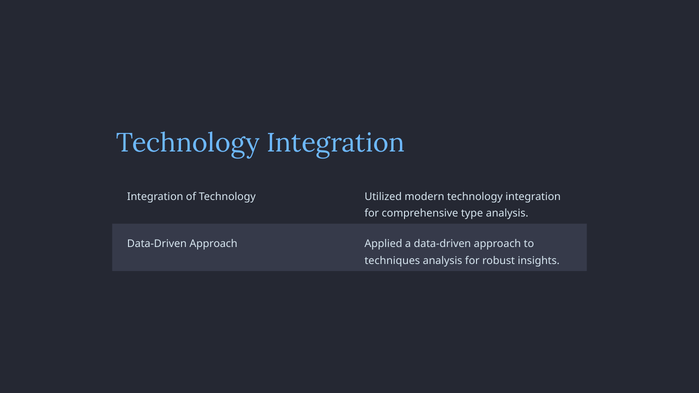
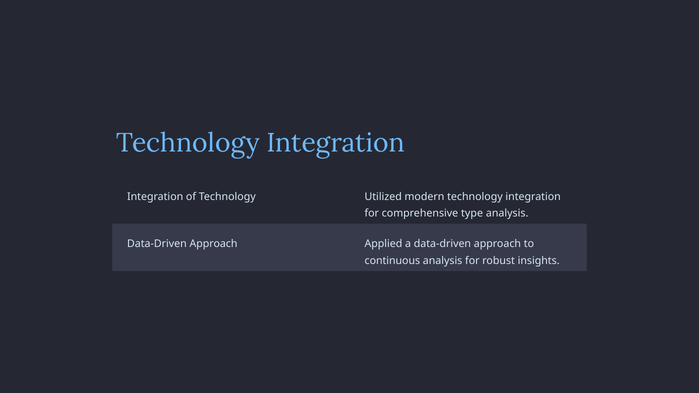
techniques: techniques -> continuous (392, 261)
